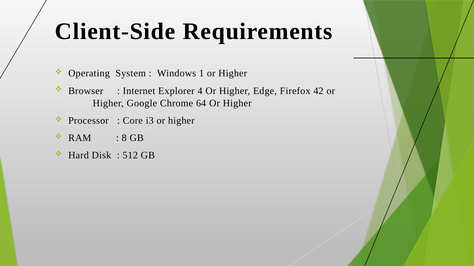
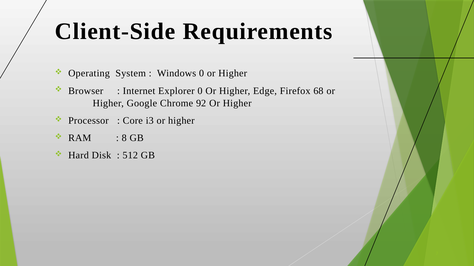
Windows 1: 1 -> 0 (201, 74)
Explorer 4: 4 -> 0 (200, 91)
42: 42 -> 68 (318, 91)
64: 64 -> 92 (201, 103)
